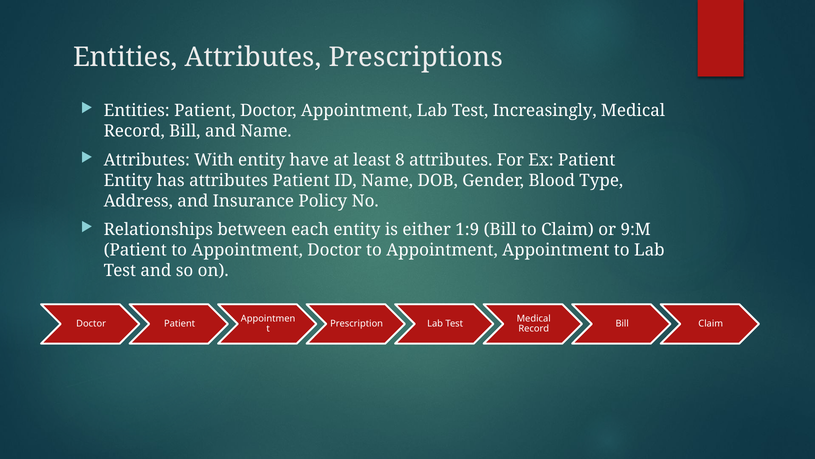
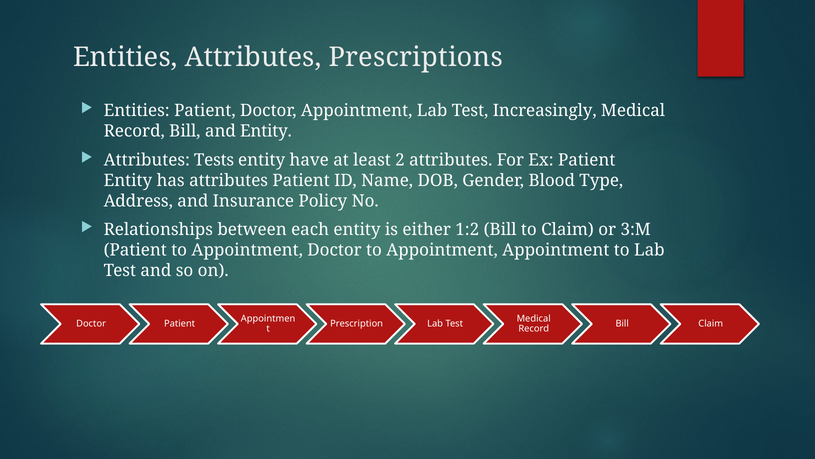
and Name: Name -> Entity (266, 131)
With: With -> Tests (214, 160)
8: 8 -> 2 (400, 160)
1:9: 1:9 -> 1:2 (467, 230)
9:M: 9:M -> 3:M (636, 230)
